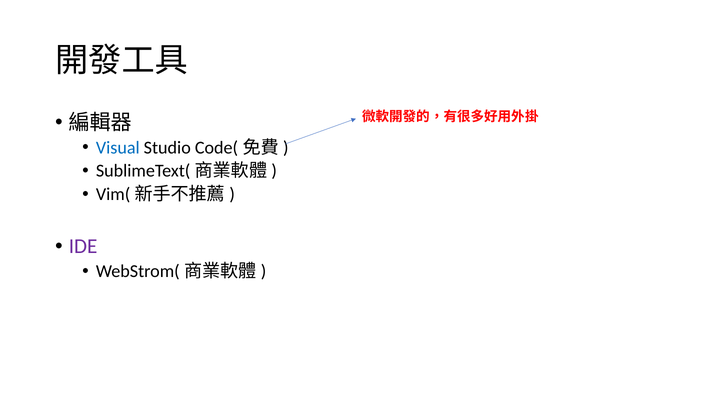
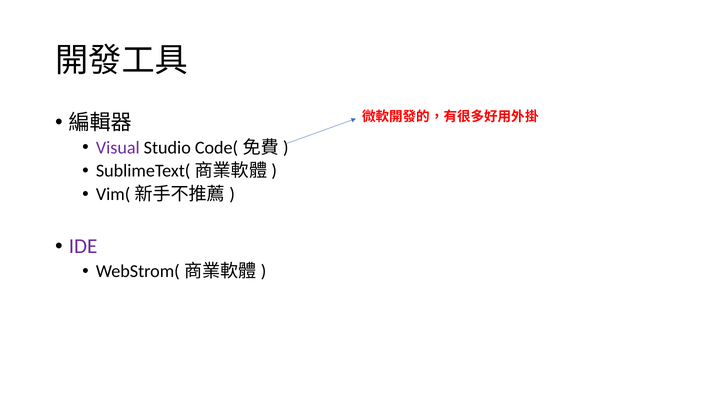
Visual colour: blue -> purple (118, 147)
